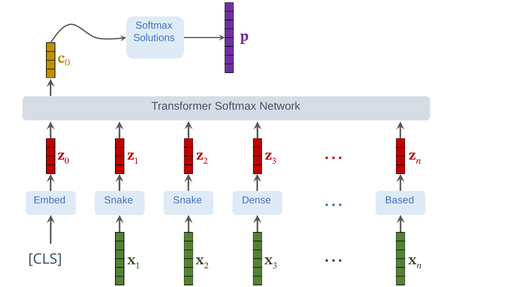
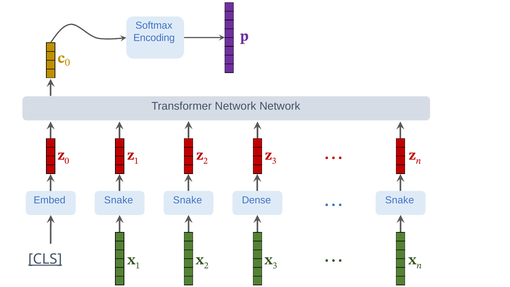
Solutions: Solutions -> Encoding (154, 38)
Transformer Softmax: Softmax -> Network (236, 106)
Dense Based: Based -> Snake (400, 200)
CLS underline: none -> present (45, 259)
